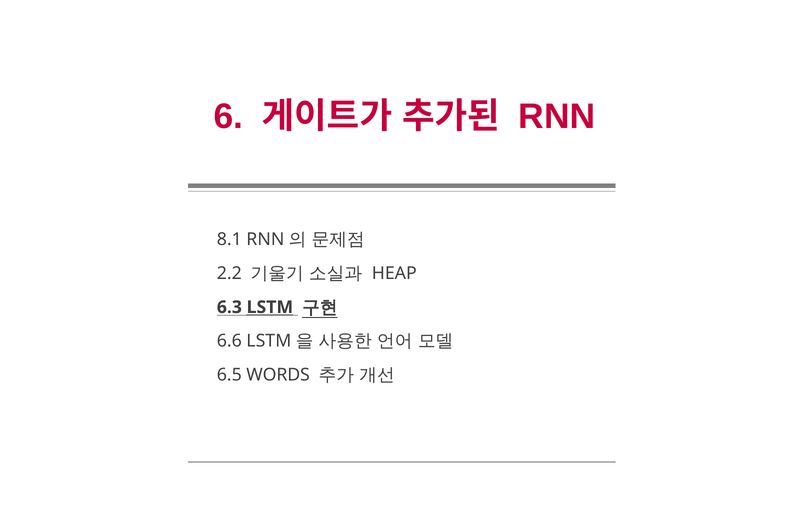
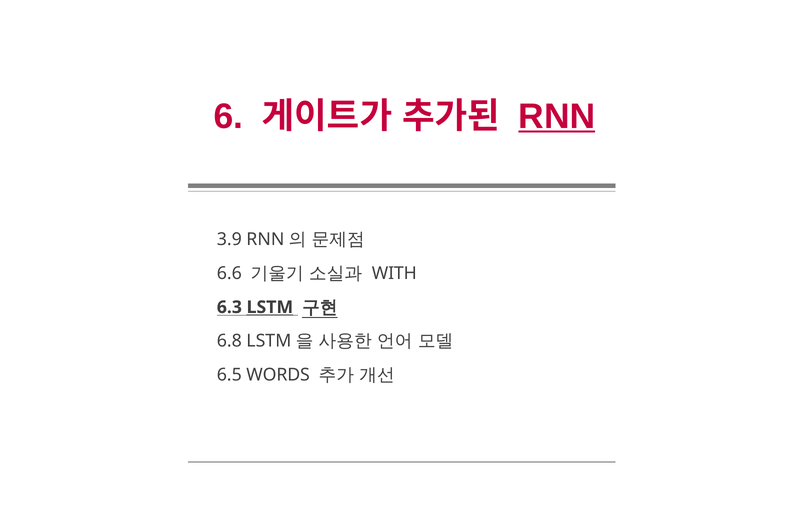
RNN underline: none -> present (557, 116)
8.1: 8.1 -> 3.9 (229, 239)
2.2: 2.2 -> 6.6 (229, 273)
HEAP: HEAP -> WITH (394, 273)
6.6: 6.6 -> 6.8 (229, 341)
